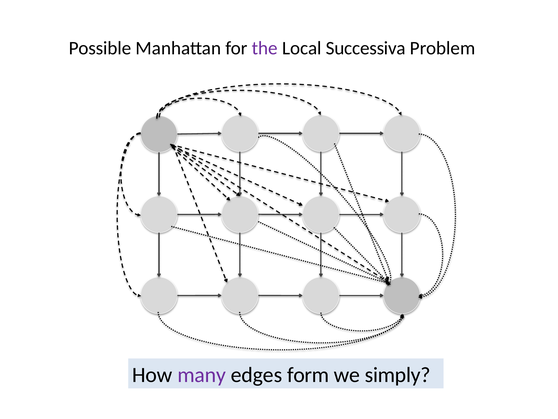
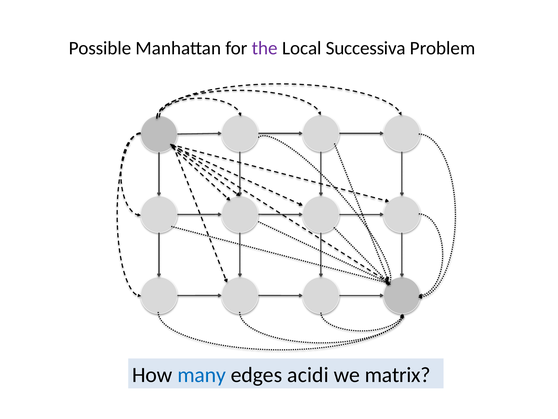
many colour: purple -> blue (202, 375)
form: form -> acidi (308, 375)
simply: simply -> matrix (398, 375)
